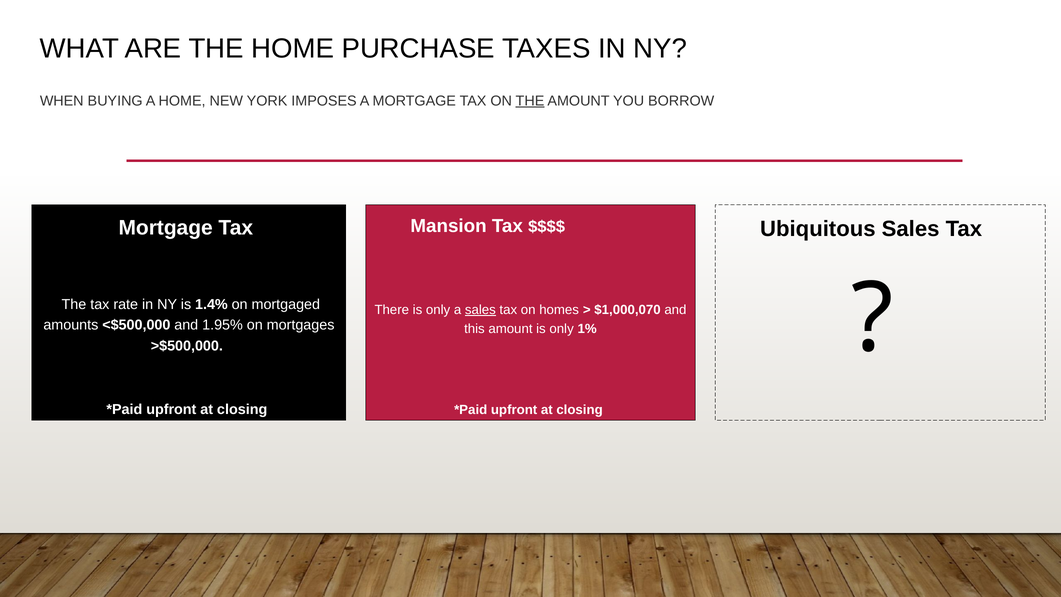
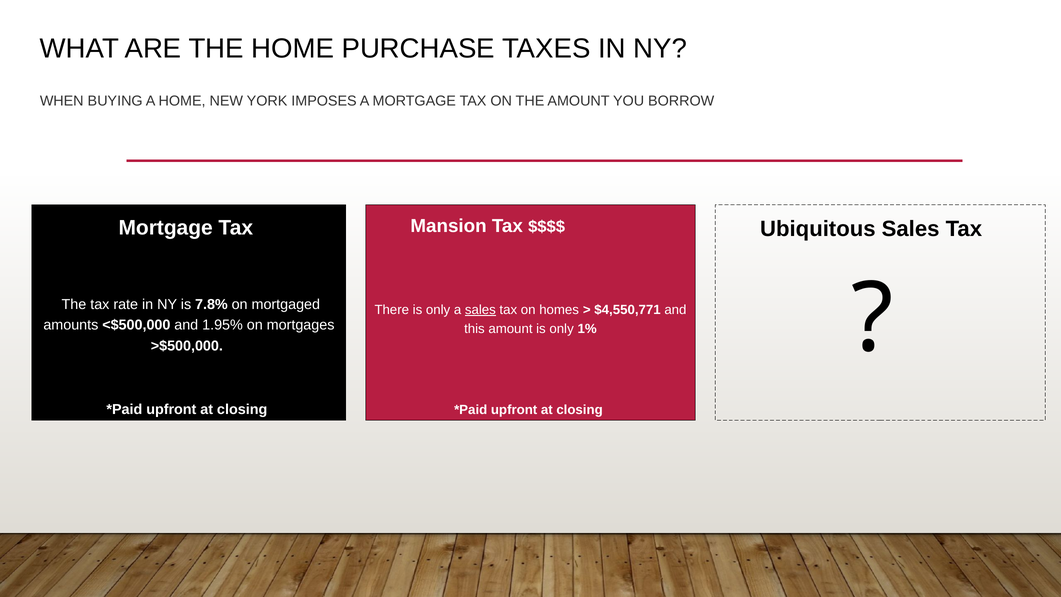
THE underline: present -> none (530, 101)
1.4%: 1.4% -> 7.8% (211, 304)
$1,000,070: $1,000,070 -> $4,550,771 (628, 310)
